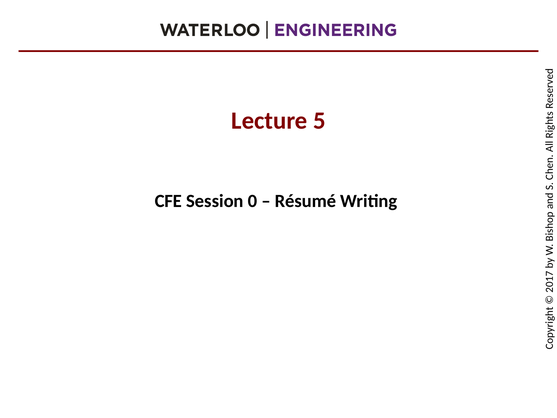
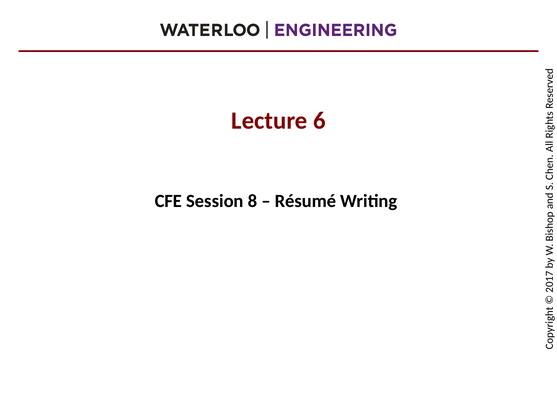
5: 5 -> 6 (319, 121)
Session 0: 0 -> 8 (252, 201)
